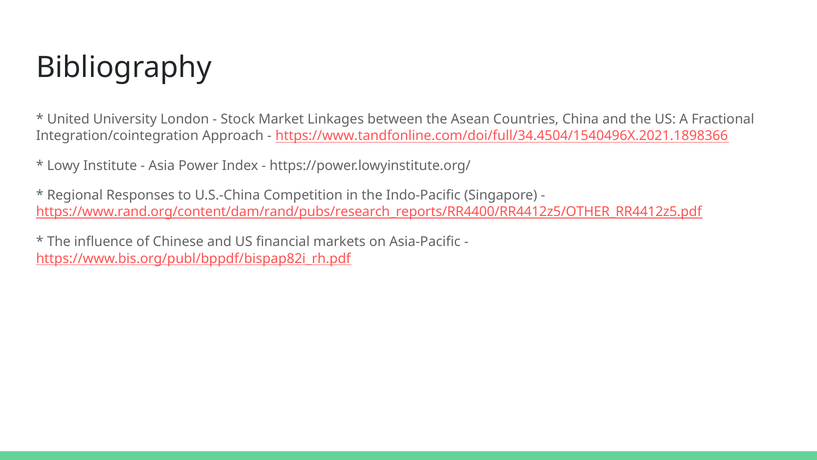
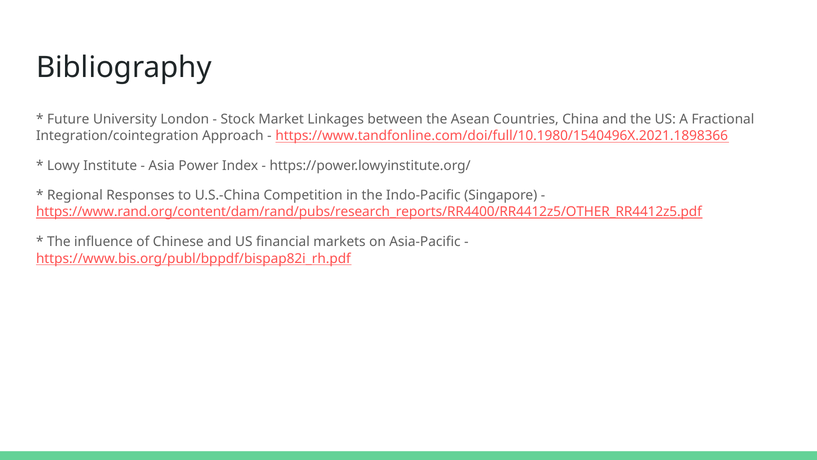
United: United -> Future (68, 119)
https://www.tandfonline.com/doi/full/34.4504/1540496X.2021.1898366: https://www.tandfonline.com/doi/full/34.4504/1540496X.2021.1898366 -> https://www.tandfonline.com/doi/full/10.1980/1540496X.2021.1898366 (502, 136)
